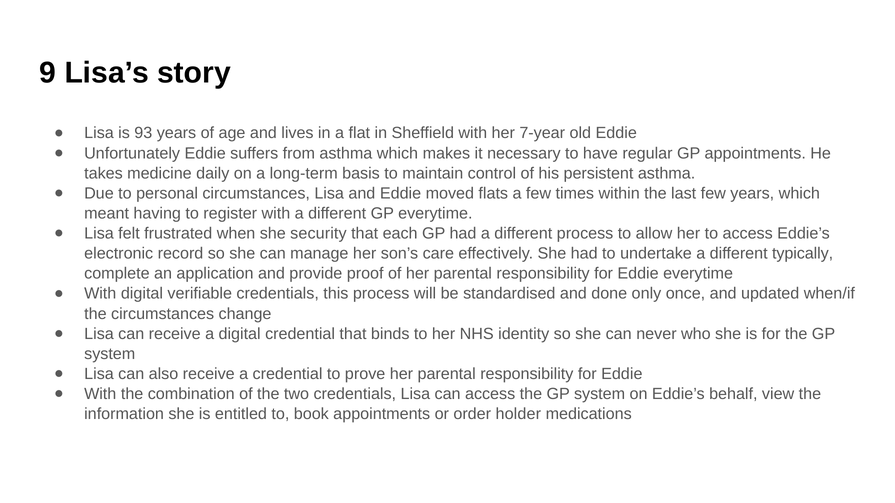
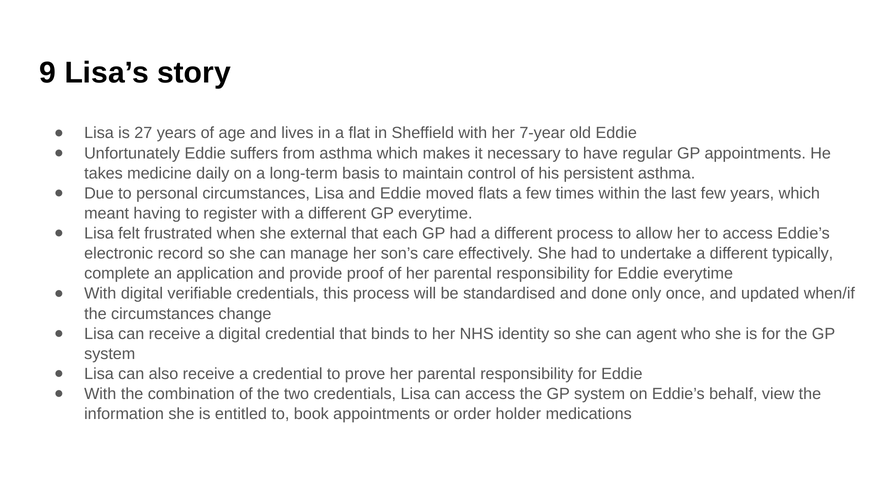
93: 93 -> 27 (143, 133)
security: security -> external (319, 234)
never: never -> agent (656, 334)
